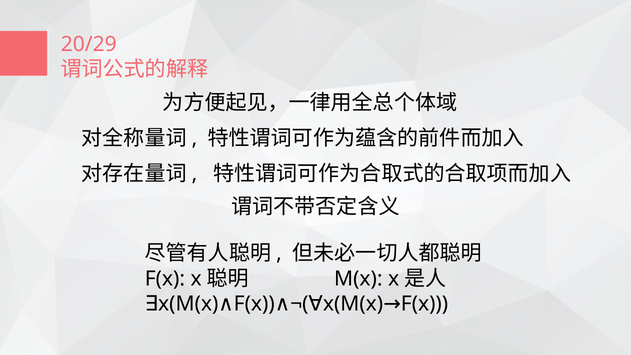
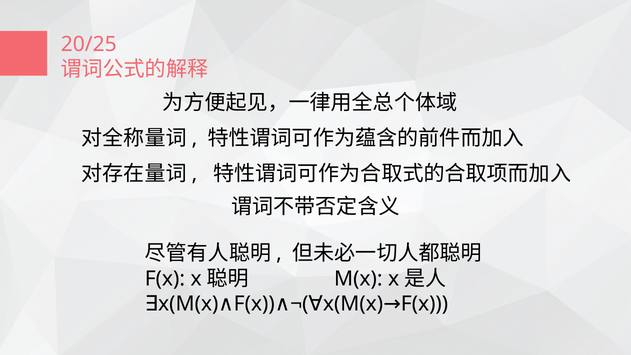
20/29: 20/29 -> 20/25 (89, 44)
